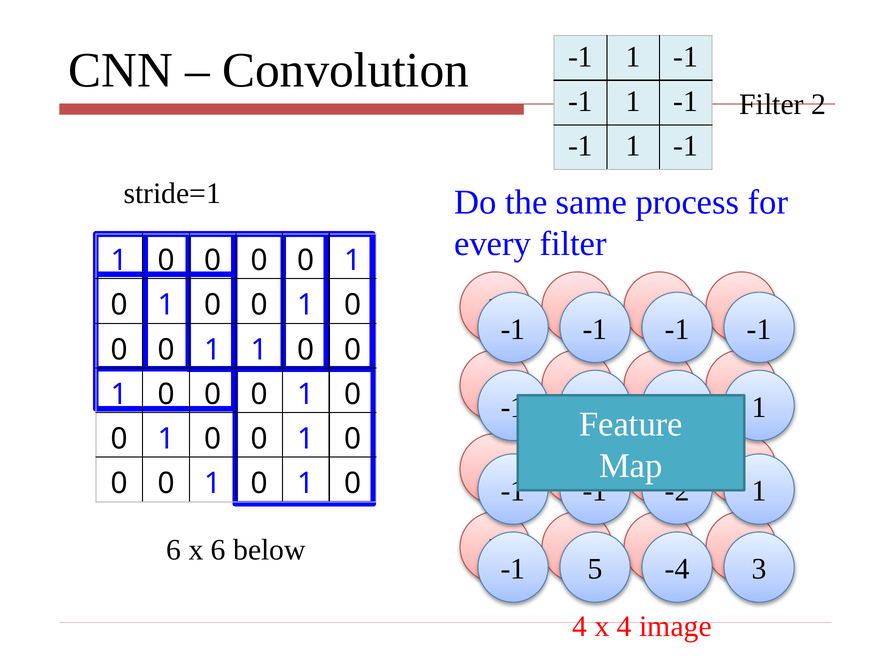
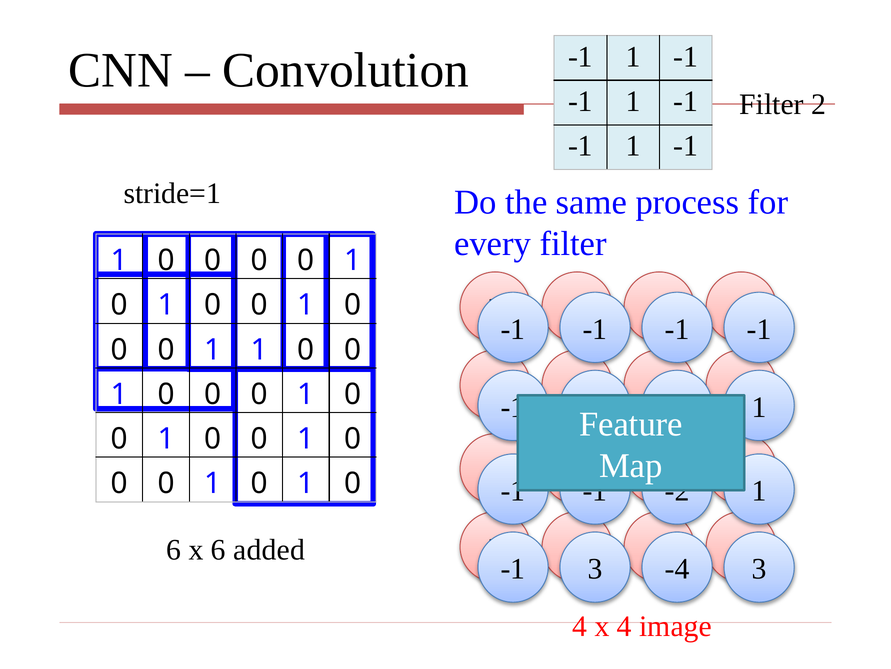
below: below -> added (269, 549)
-1 5: 5 -> 3 (595, 569)
